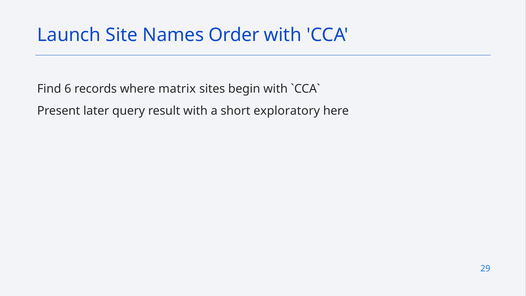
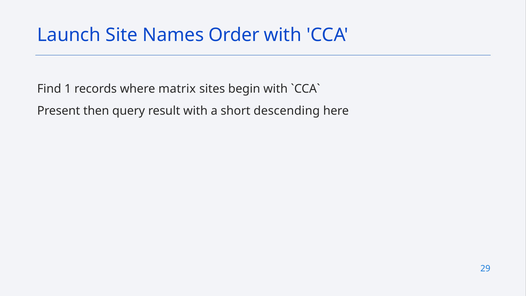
6: 6 -> 1 (68, 89)
later: later -> then (96, 111)
exploratory: exploratory -> descending (287, 111)
